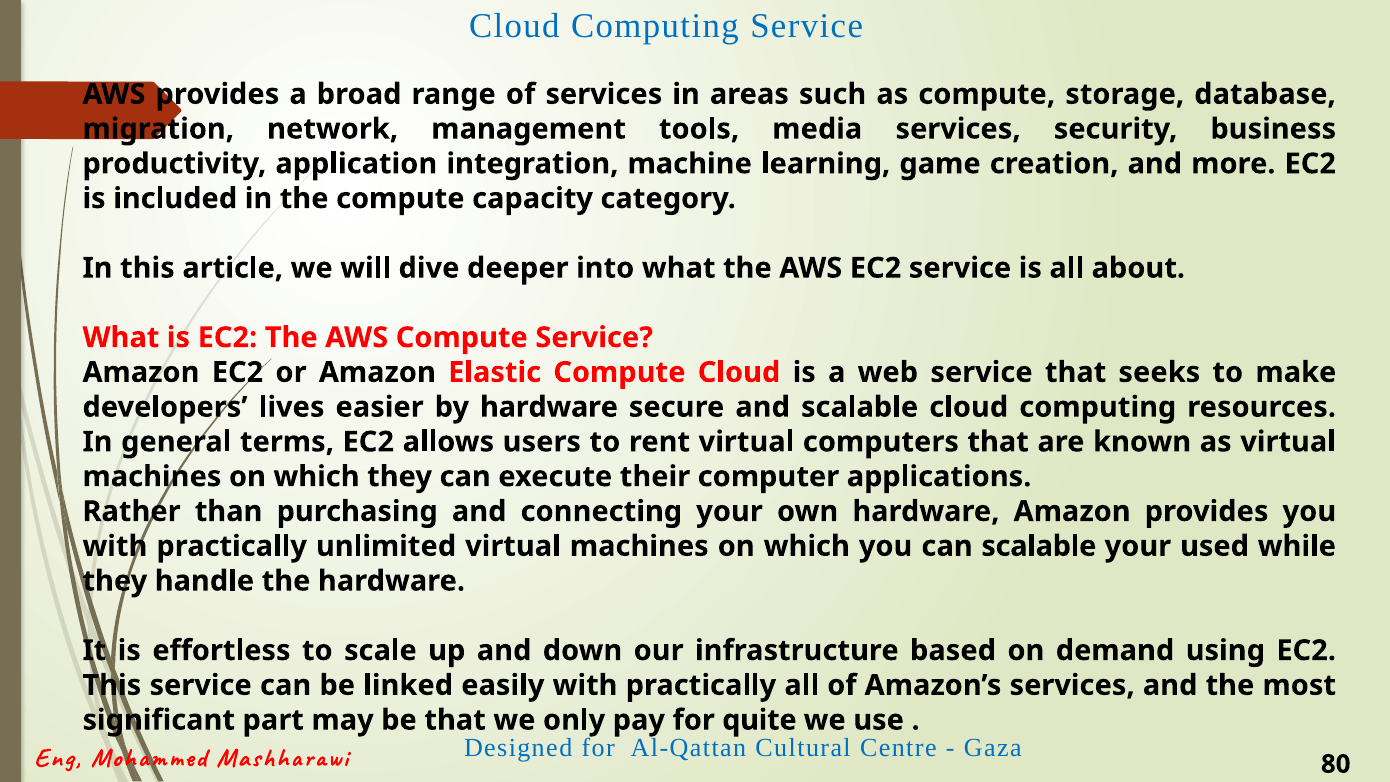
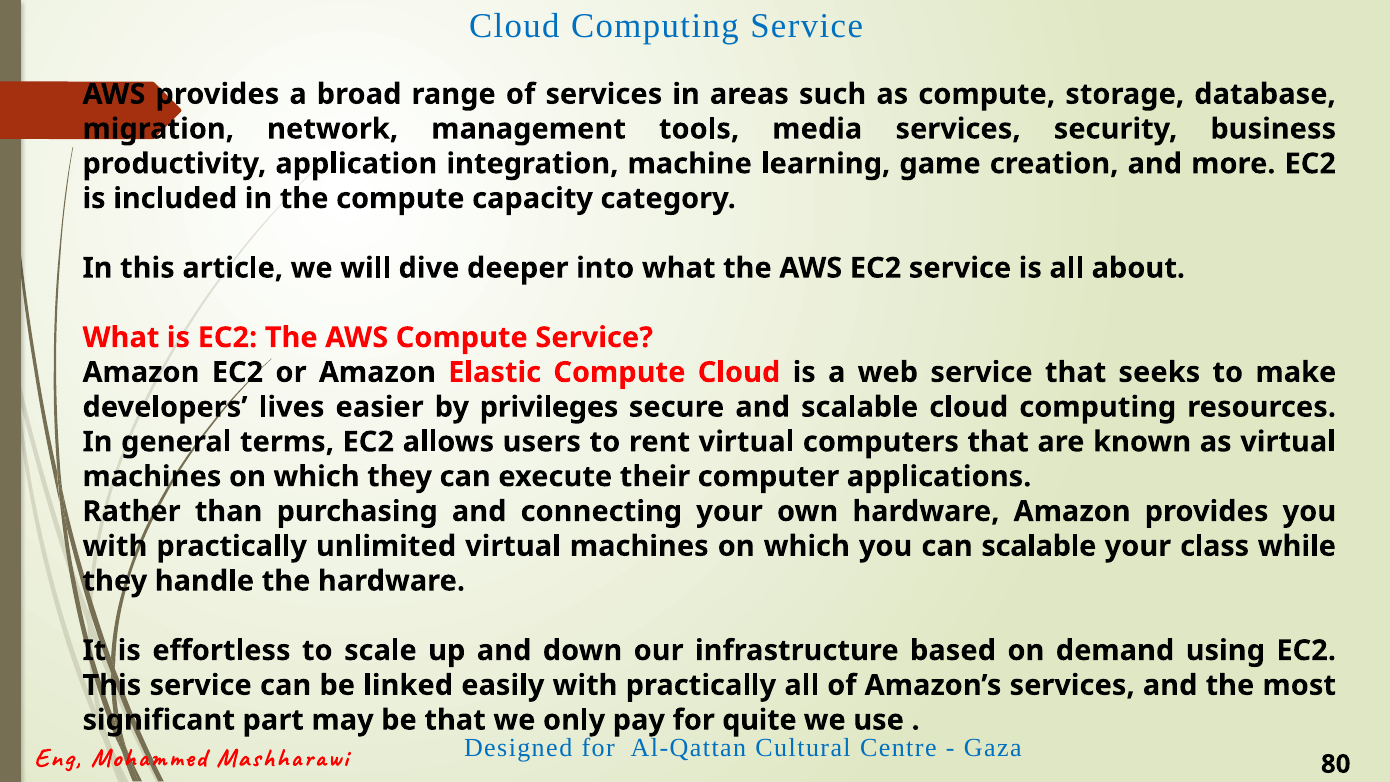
by hardware: hardware -> privileges (549, 407)
used: used -> class (1215, 546)
